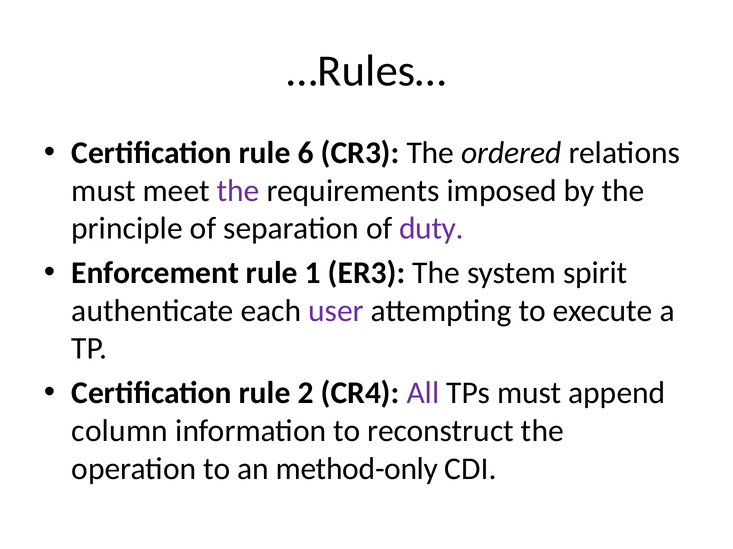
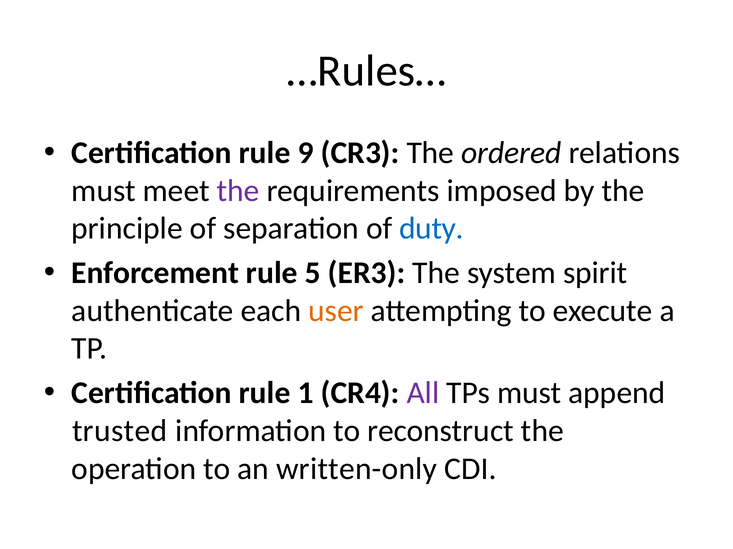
6: 6 -> 9 (306, 153)
duty colour: purple -> blue (431, 229)
1: 1 -> 5 (313, 273)
user colour: purple -> orange (336, 311)
2: 2 -> 1 (306, 393)
column: column -> trusted (120, 431)
method-only: method-only -> written-only (357, 469)
